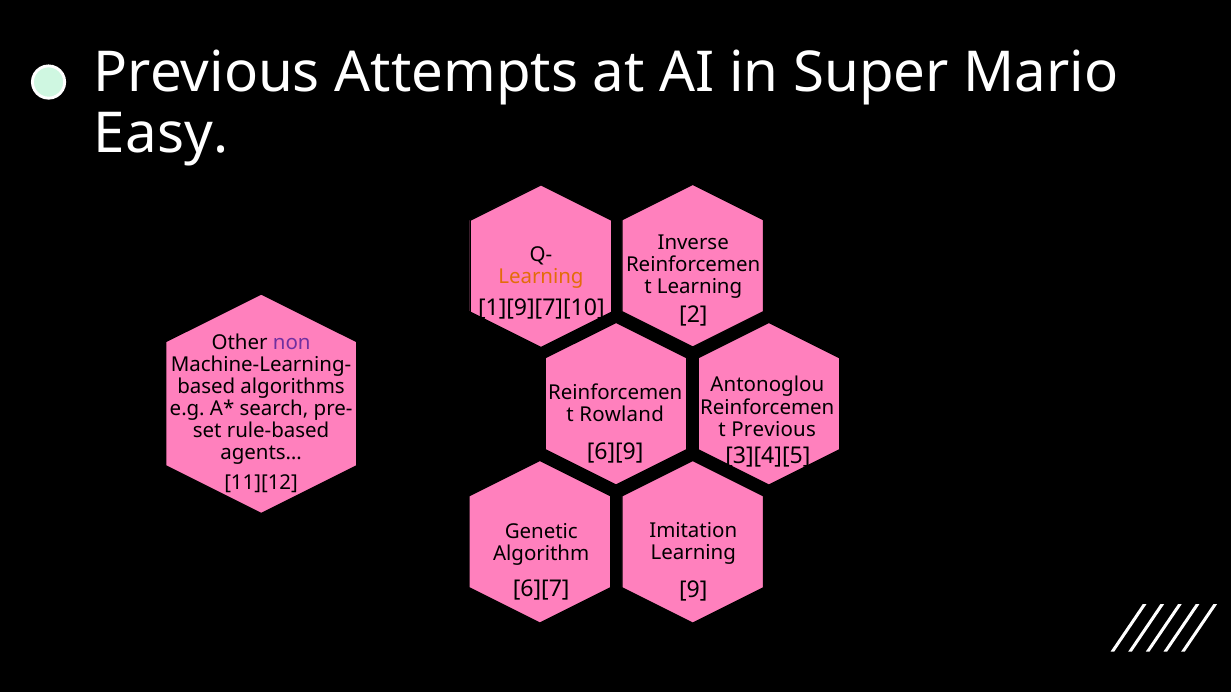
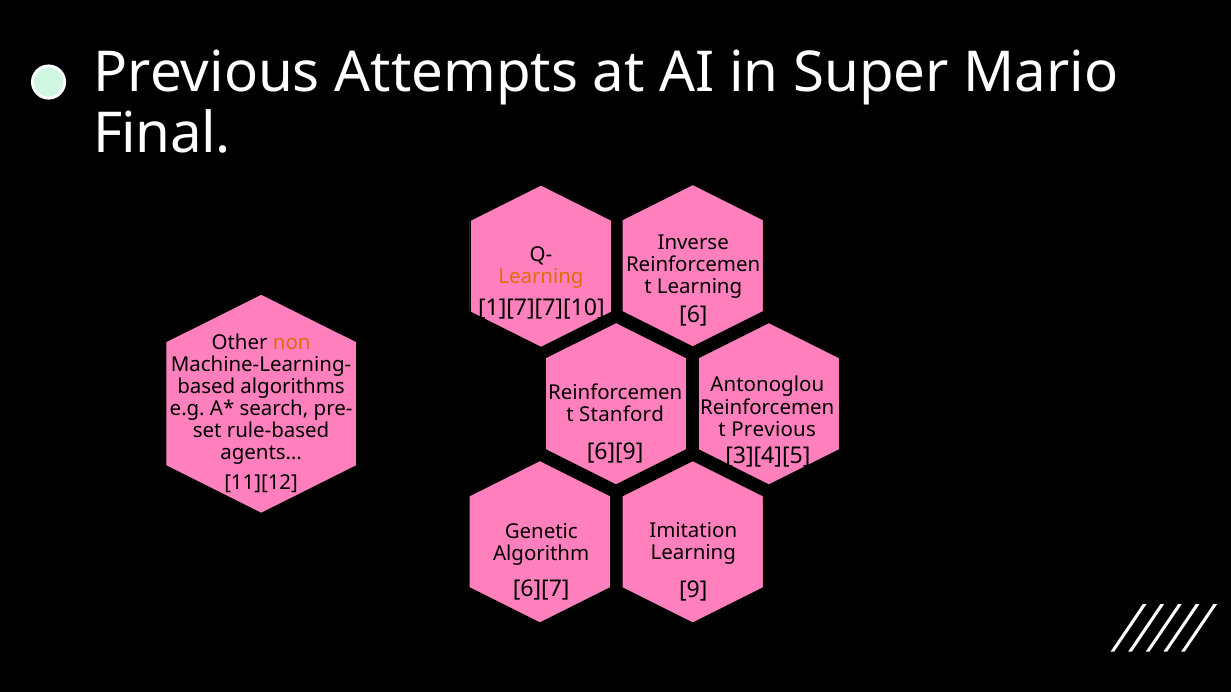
Easy: Easy -> Final (162, 134)
1][9][7][10: 1][9][7][10 -> 1][7][7][10 (541, 309)
2: 2 -> 6 (693, 315)
non colour: purple -> orange (292, 343)
Rowland: Rowland -> Stanford (622, 415)
